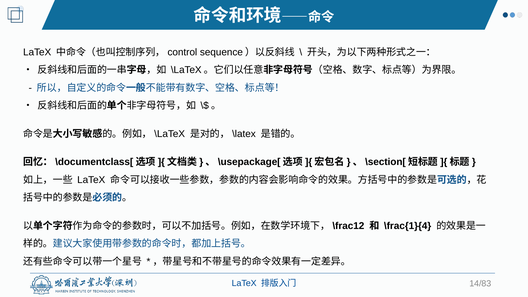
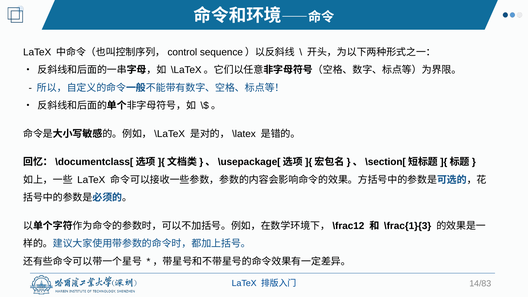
\frac{1}{4: \frac{1}{4 -> \frac{1}{3 (408, 226)
